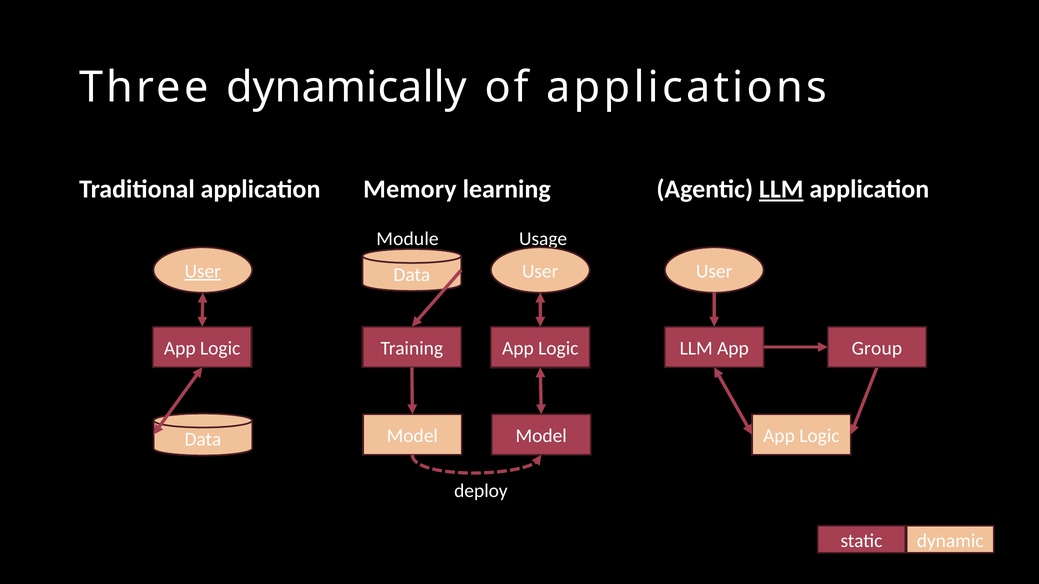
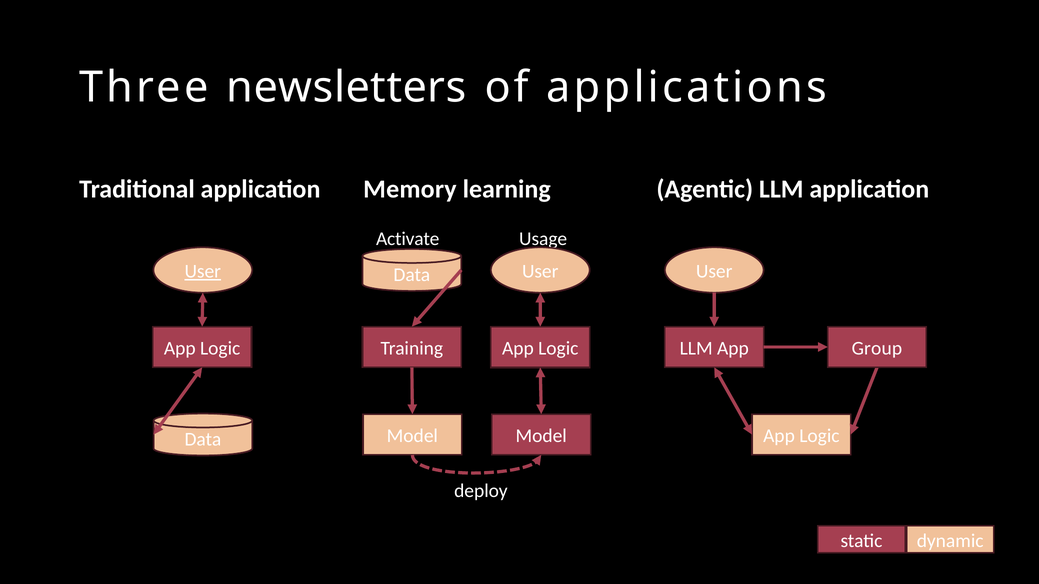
dynamically: dynamically -> newsletters (346, 87)
LLM underline: present -> none (781, 189)
Module: Module -> Activate (408, 239)
